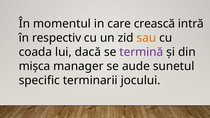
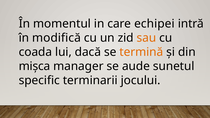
crească: crească -> echipei (154, 24)
respectiv: respectiv -> modifică (56, 38)
termină colour: purple -> orange (141, 52)
